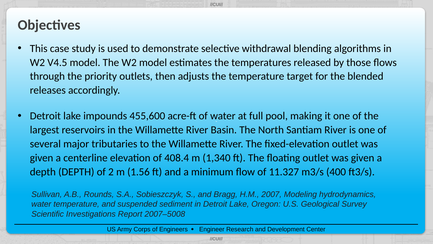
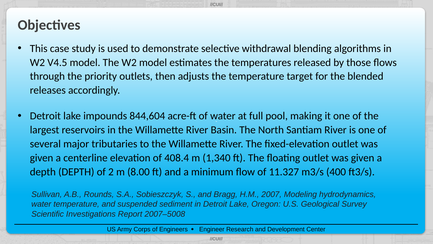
455,600: 455,600 -> 844,604 (147, 116)
1.56: 1.56 -> 8.00 (138, 171)
